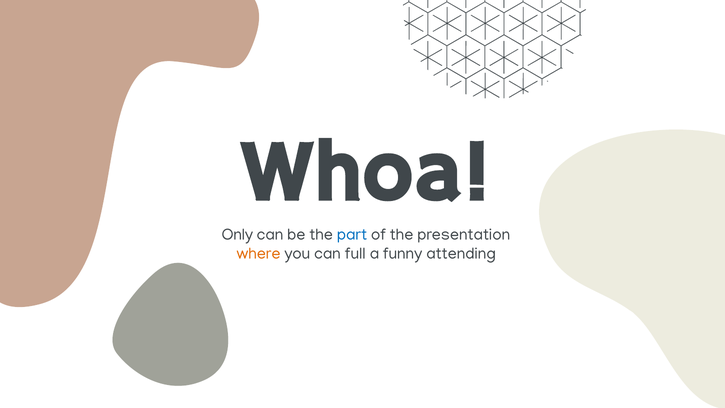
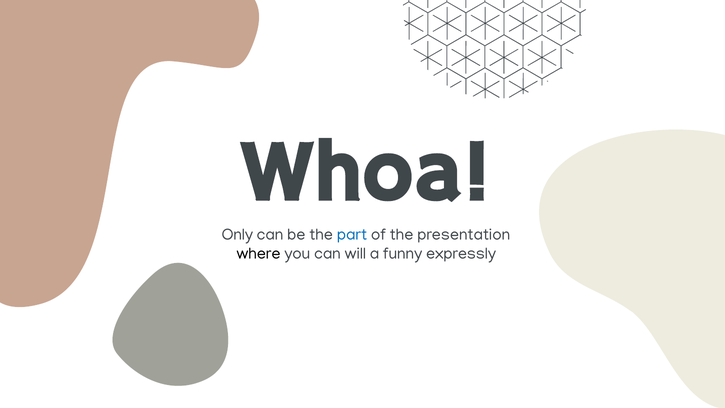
where colour: orange -> black (258, 253)
full: full -> will (355, 253)
attending: attending -> expressly (461, 253)
